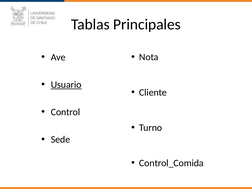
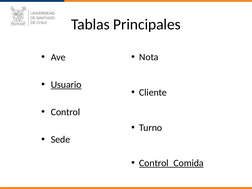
Control_Comida underline: none -> present (171, 163)
